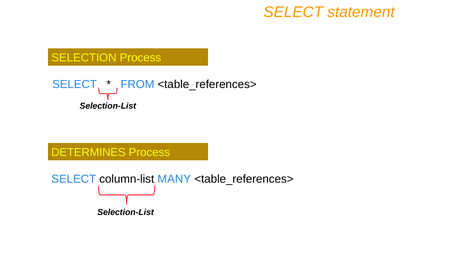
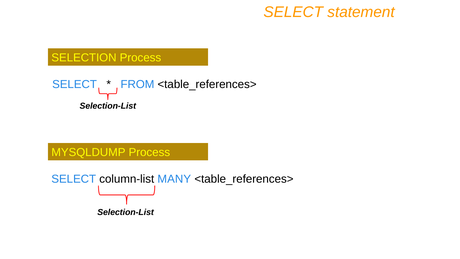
DETERMINES: DETERMINES -> MYSQLDUMP (88, 152)
